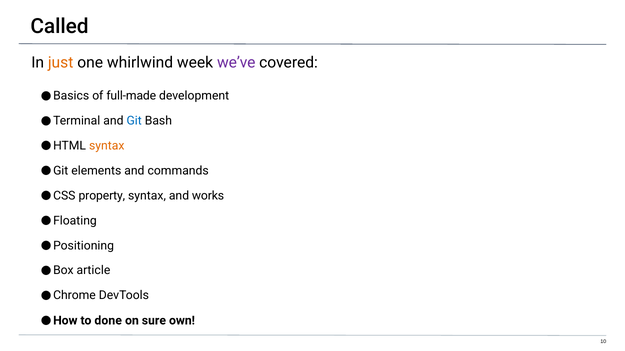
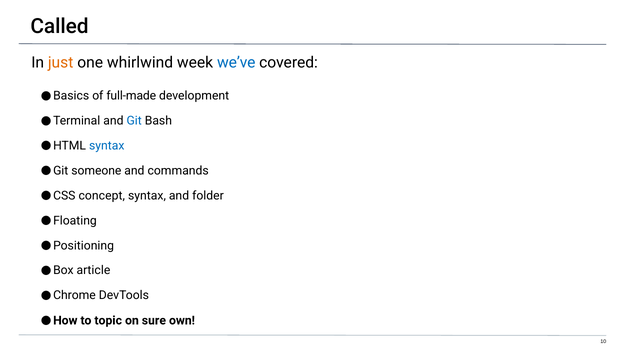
we’ve colour: purple -> blue (236, 63)
syntax colour: orange -> blue (107, 146)
elements: elements -> someone (96, 171)
property: property -> concept (102, 196)
works: works -> folder (208, 196)
done: done -> topic (108, 321)
